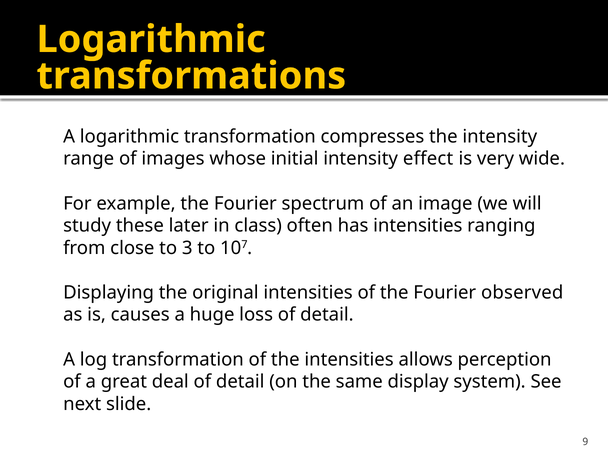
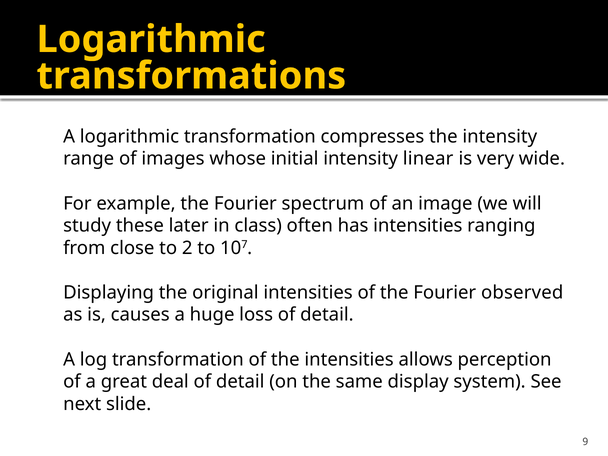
effect: effect -> linear (428, 159)
3: 3 -> 2 (187, 248)
